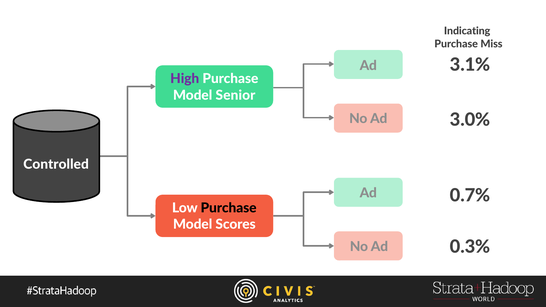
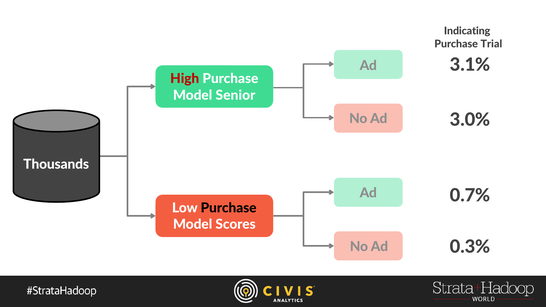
Miss: Miss -> Trial (491, 44)
High colour: purple -> red (185, 79)
Controlled: Controlled -> Thousands (56, 164)
